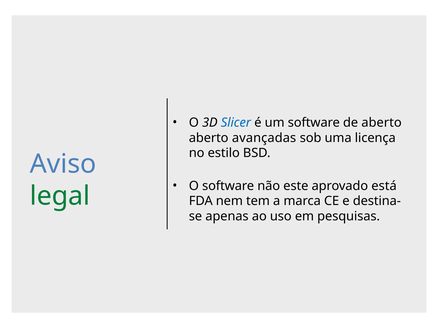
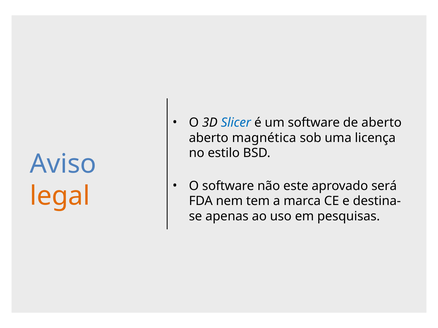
avançadas: avançadas -> magnética (264, 138)
está: está -> será (384, 186)
legal colour: green -> orange (60, 196)
